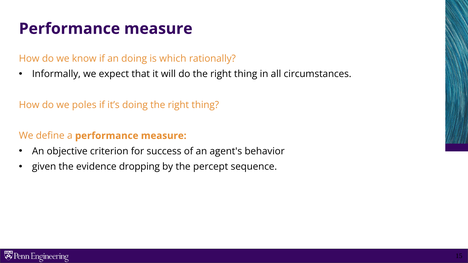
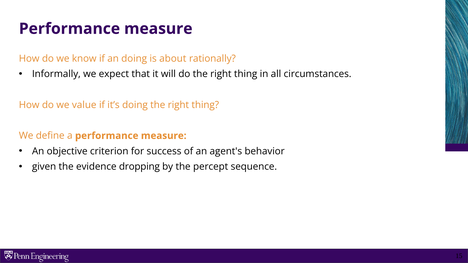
which: which -> about (173, 59)
poles: poles -> value (84, 105)
